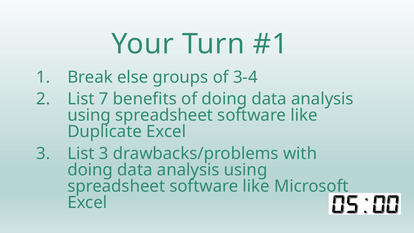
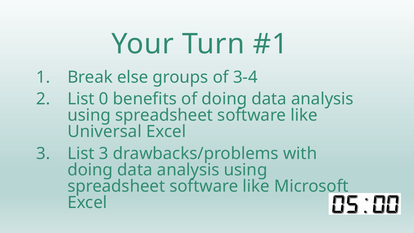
7: 7 -> 0 (104, 99)
Duplicate: Duplicate -> Universal (105, 132)
